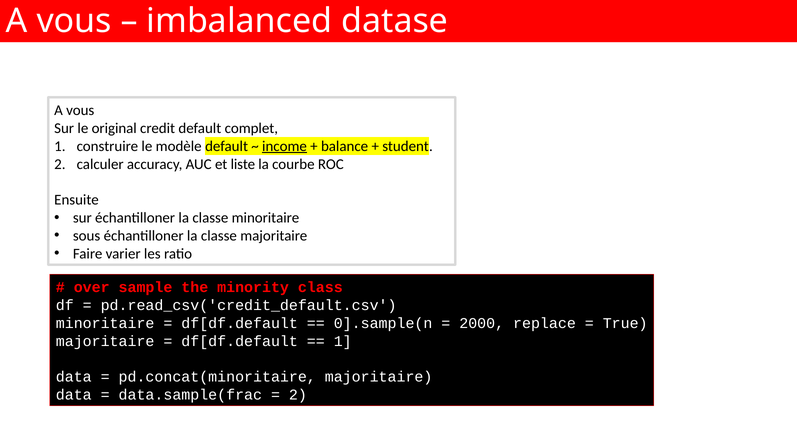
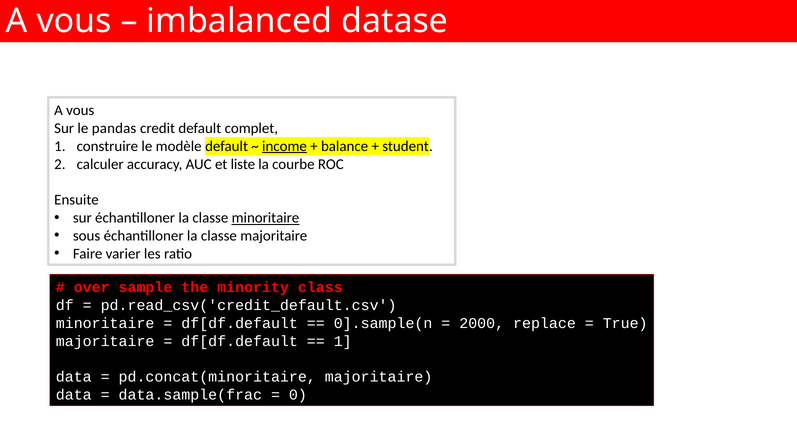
original: original -> pandas (114, 128)
minoritaire underline: none -> present (266, 218)
2: 2 -> 0 (298, 395)
